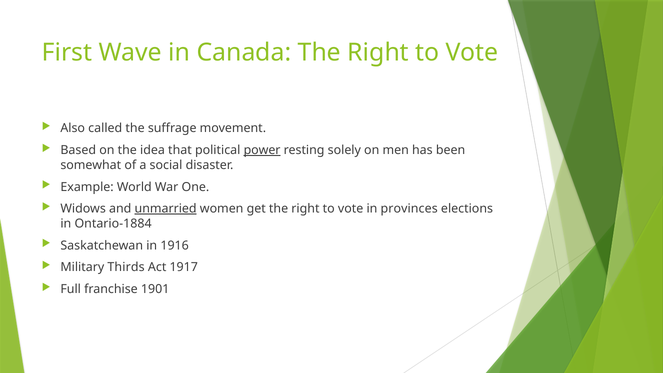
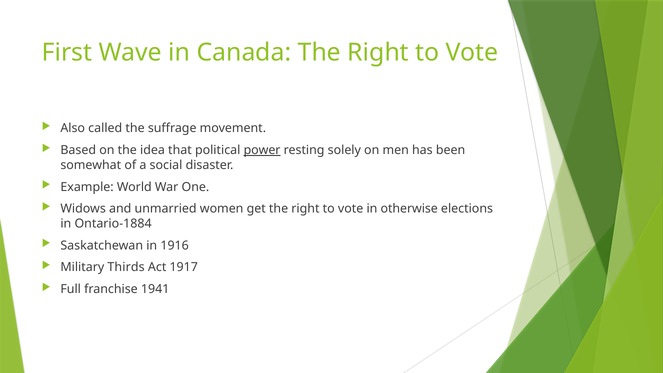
unmarried underline: present -> none (166, 209)
provinces: provinces -> otherwise (409, 209)
1901: 1901 -> 1941 (155, 289)
